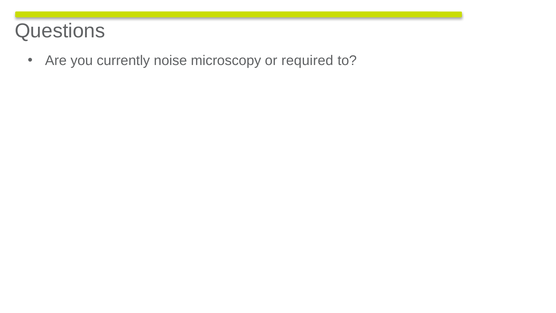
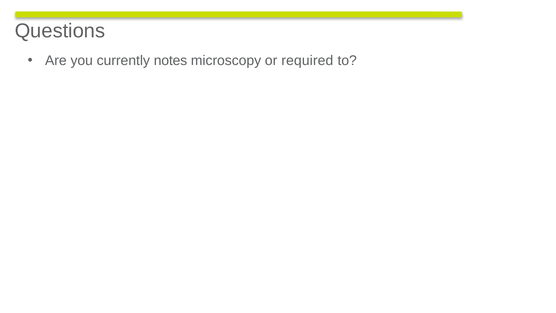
noise: noise -> notes (170, 61)
